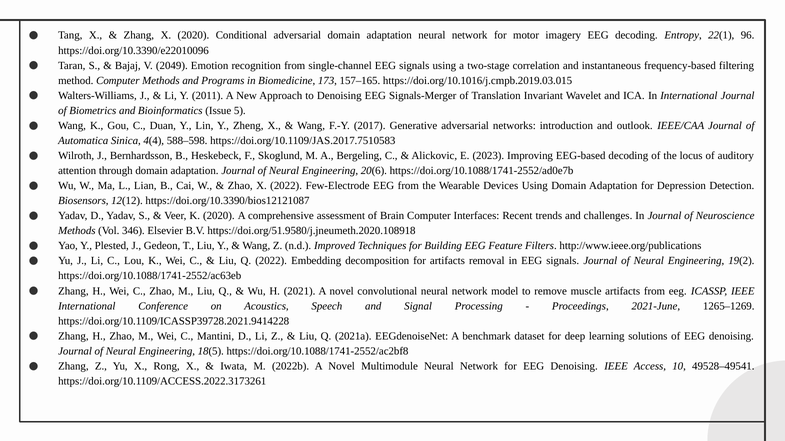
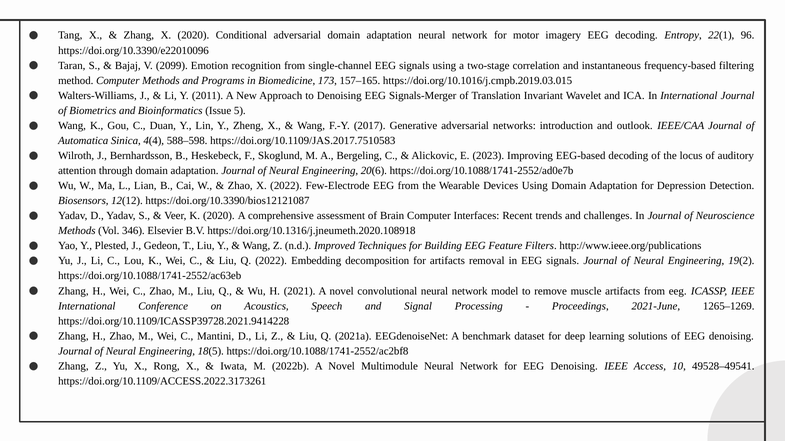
2049: 2049 -> 2099 (172, 66)
https://doi.org/51.9580/j.jneumeth.2020.108918: https://doi.org/51.9580/j.jneumeth.2020.108918 -> https://doi.org/10.1316/j.jneumeth.2020.108918 (311, 231)
